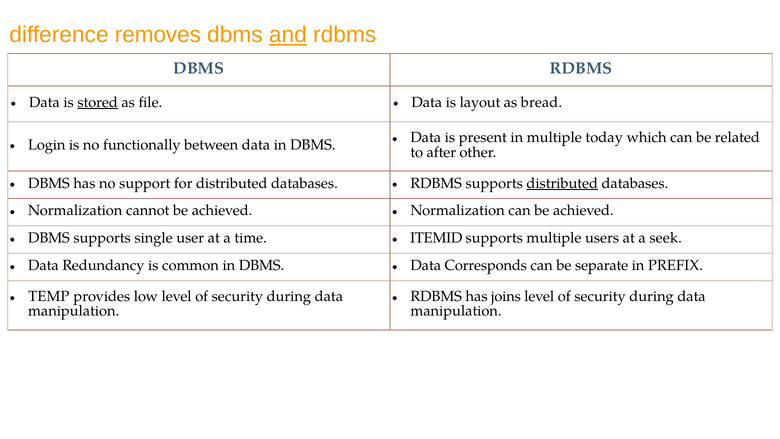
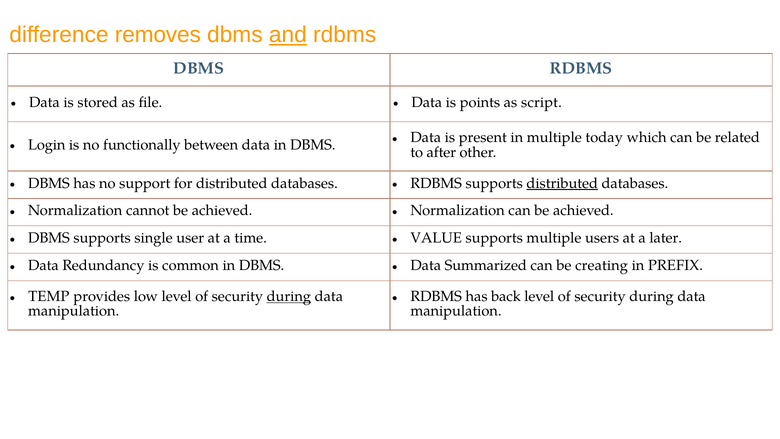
stored underline: present -> none (98, 102)
layout: layout -> points (480, 102)
bread: bread -> script (541, 102)
ITEMID: ITEMID -> VALUE (436, 238)
seek: seek -> later (666, 238)
Corresponds: Corresponds -> Summarized (486, 265)
separate: separate -> creating (602, 265)
during underline: none -> present (289, 296)
joins: joins -> back (506, 296)
